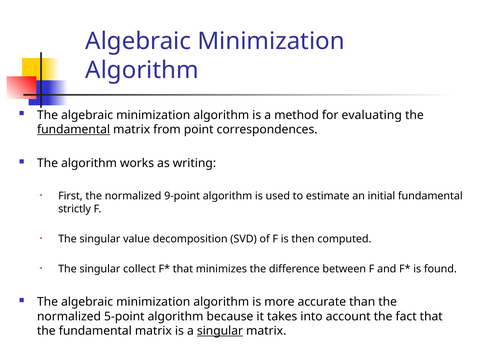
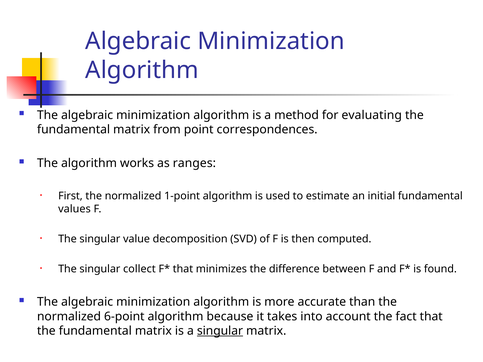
fundamental underline: present -> none (74, 130)
writing: writing -> ranges (194, 163)
9-point: 9-point -> 1-point (182, 196)
strictly: strictly -> values (74, 209)
5-point: 5-point -> 6-point (124, 317)
